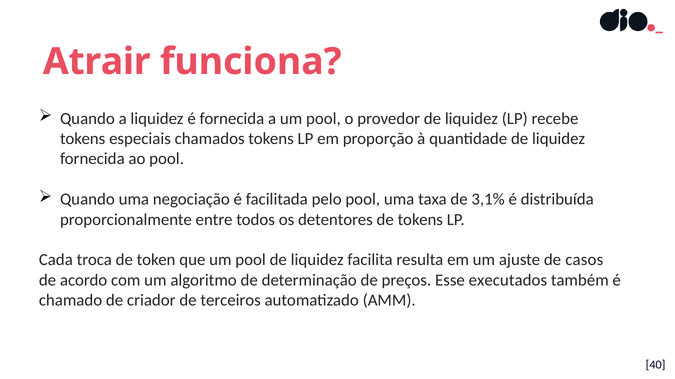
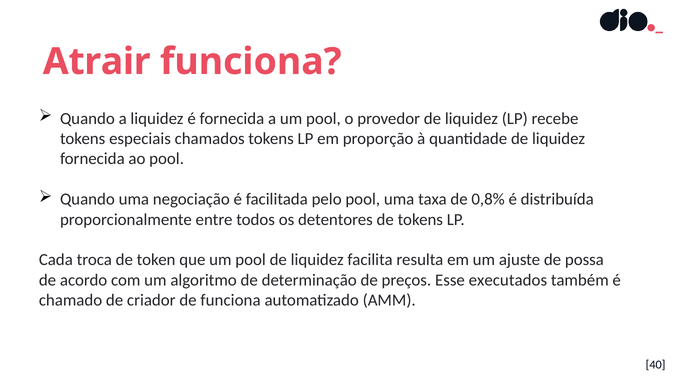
3,1%: 3,1% -> 0,8% (488, 200)
casos: casos -> possa (584, 260)
de terceiros: terceiros -> funciona (231, 301)
